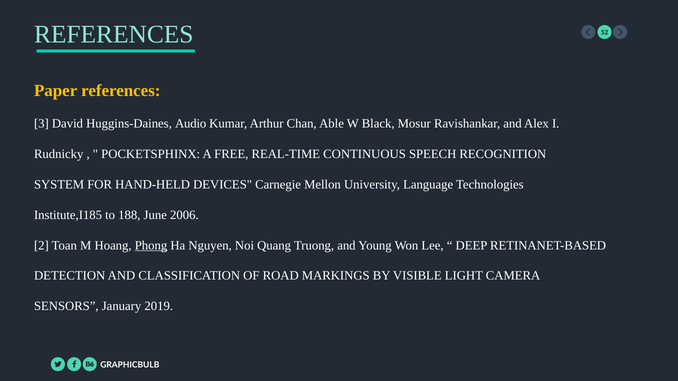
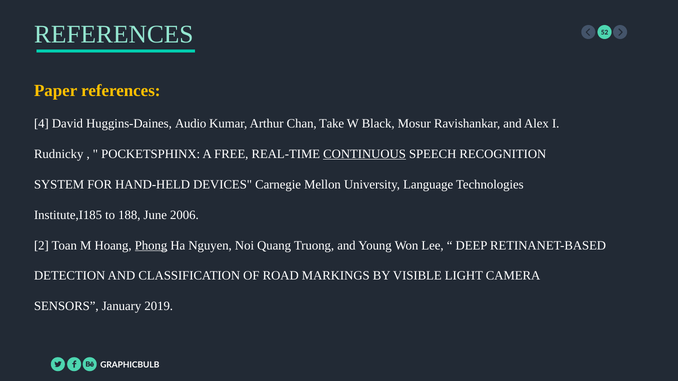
3: 3 -> 4 (41, 124)
Able: Able -> Take (332, 124)
CONTINUOUS underline: none -> present (365, 154)
